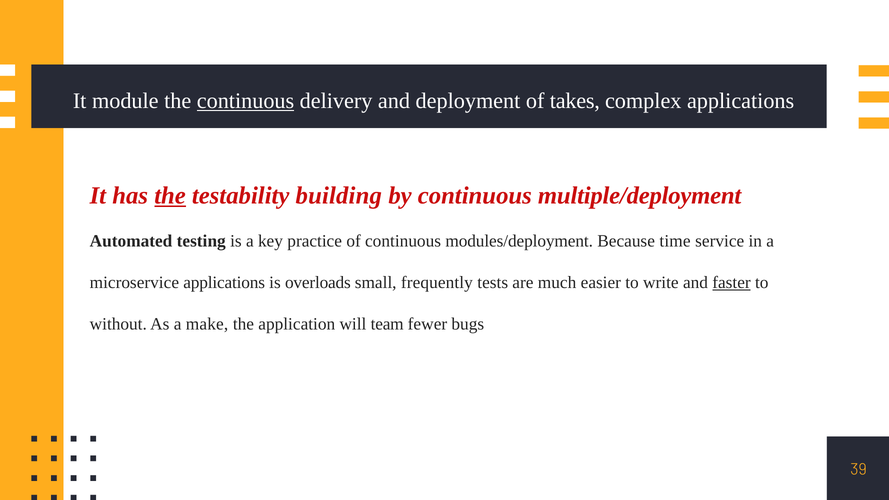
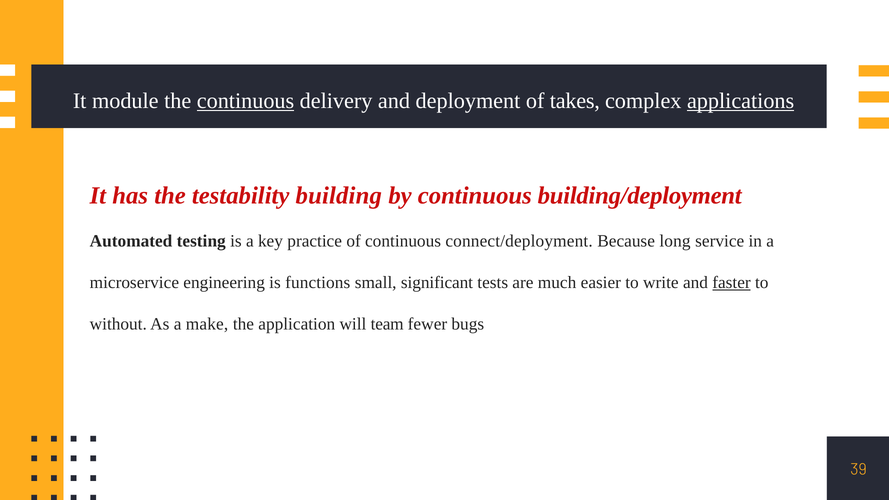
applications underline: none -> present (741, 101)
the underline: present -> none (170, 196)
multiple/deployment: multiple/deployment -> building/deployment (640, 196)
modules/deployment: modules/deployment -> connect/deployment (519, 241)
time: time -> long (675, 241)
microservice applications: applications -> engineering (224, 283)
overloads: overloads -> functions (318, 283)
frequently: frequently -> significant (437, 283)
